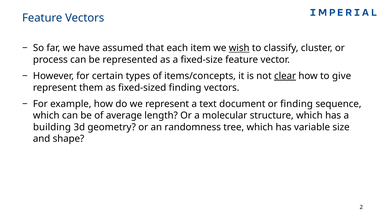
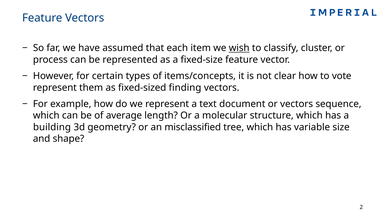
clear underline: present -> none (285, 76)
give: give -> vote (342, 76)
or finding: finding -> vectors (297, 104)
randomness: randomness -> misclassified (193, 127)
